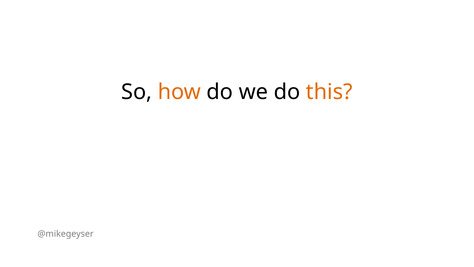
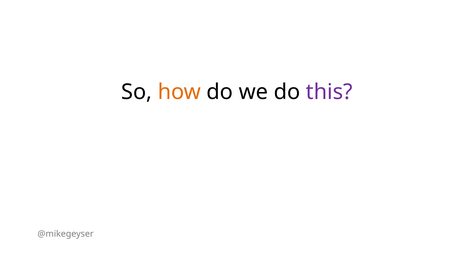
this colour: orange -> purple (329, 92)
